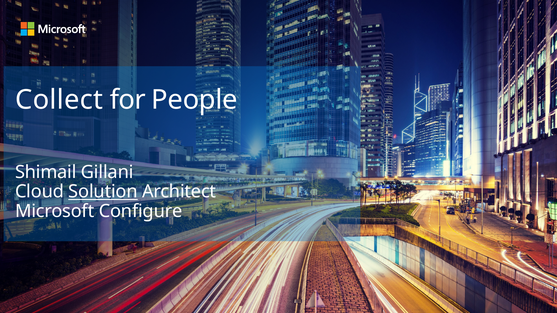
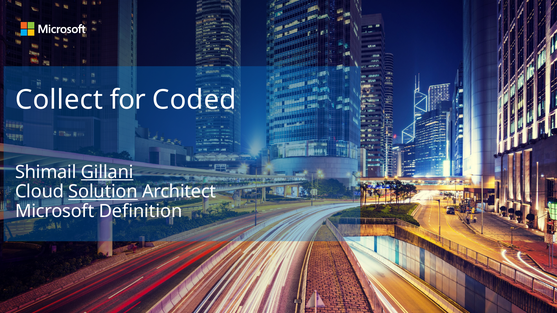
People: People -> Coded (194, 100)
Gillani underline: none -> present (107, 172)
Configure: Configure -> Definition (141, 211)
